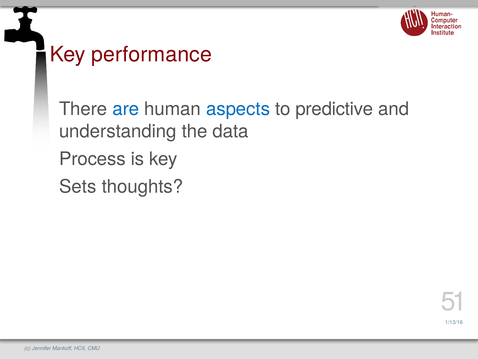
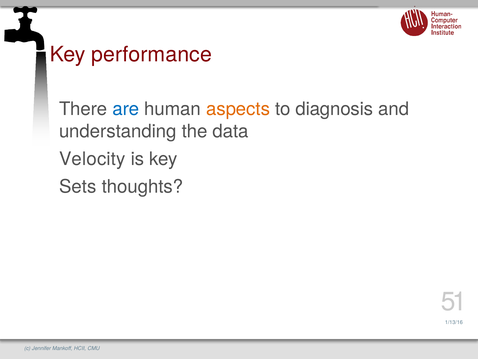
aspects colour: blue -> orange (238, 109)
predictive: predictive -> diagnosis (334, 109)
Process: Process -> Velocity (92, 159)
